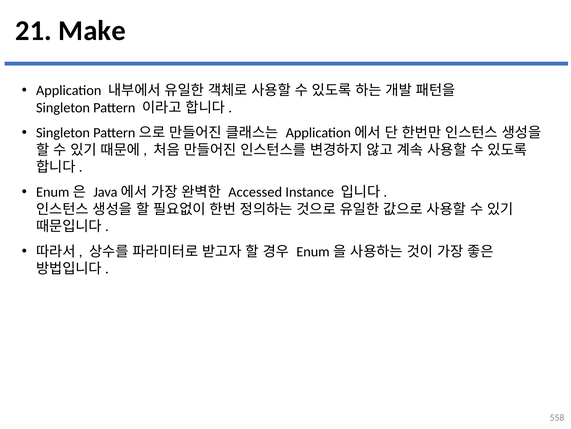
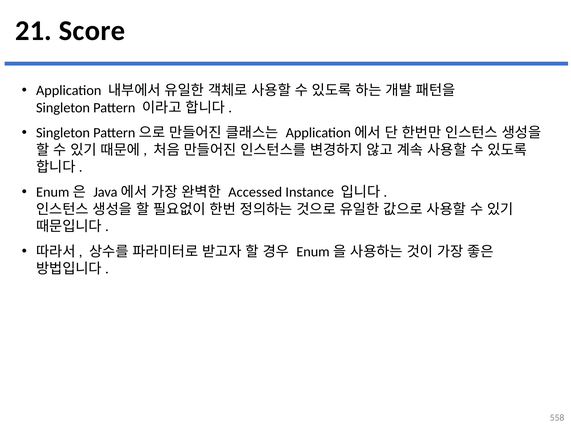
Make: Make -> Score (92, 31)
